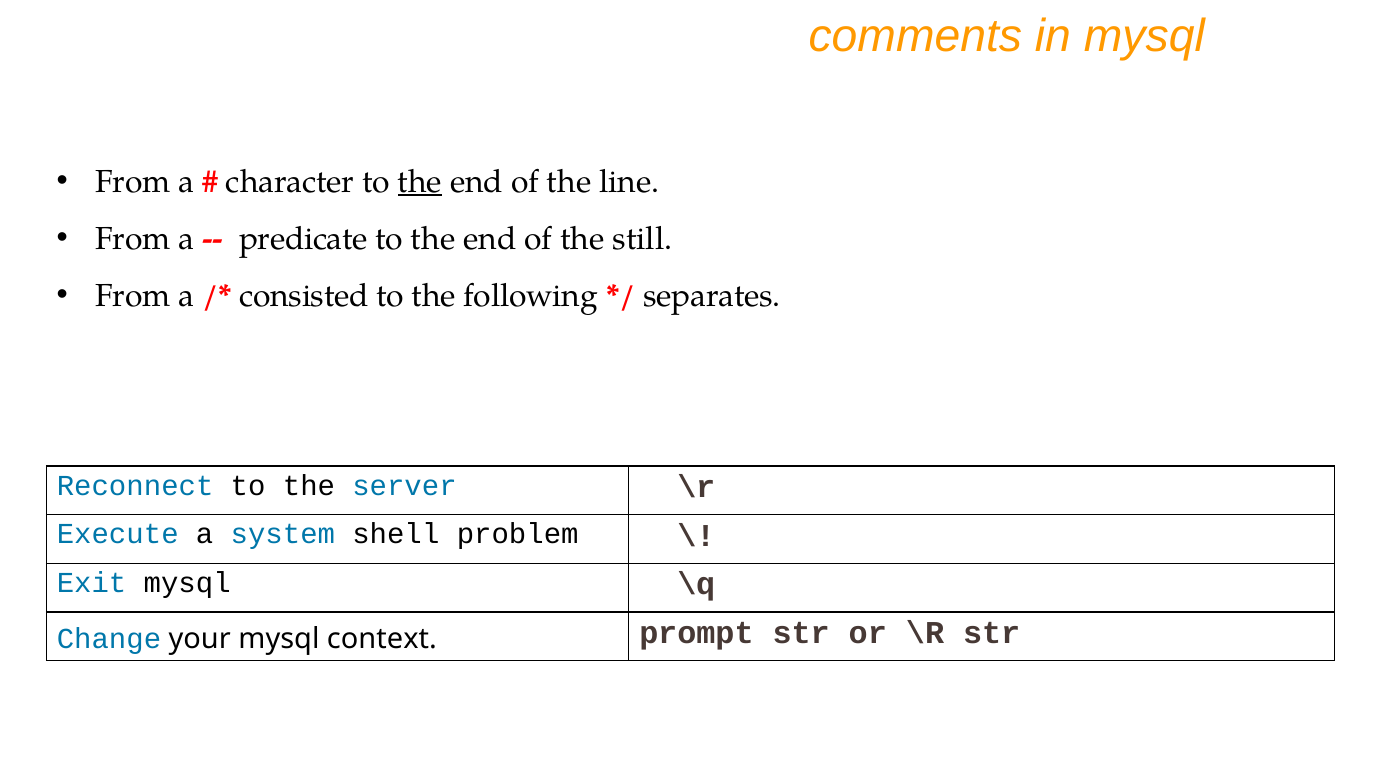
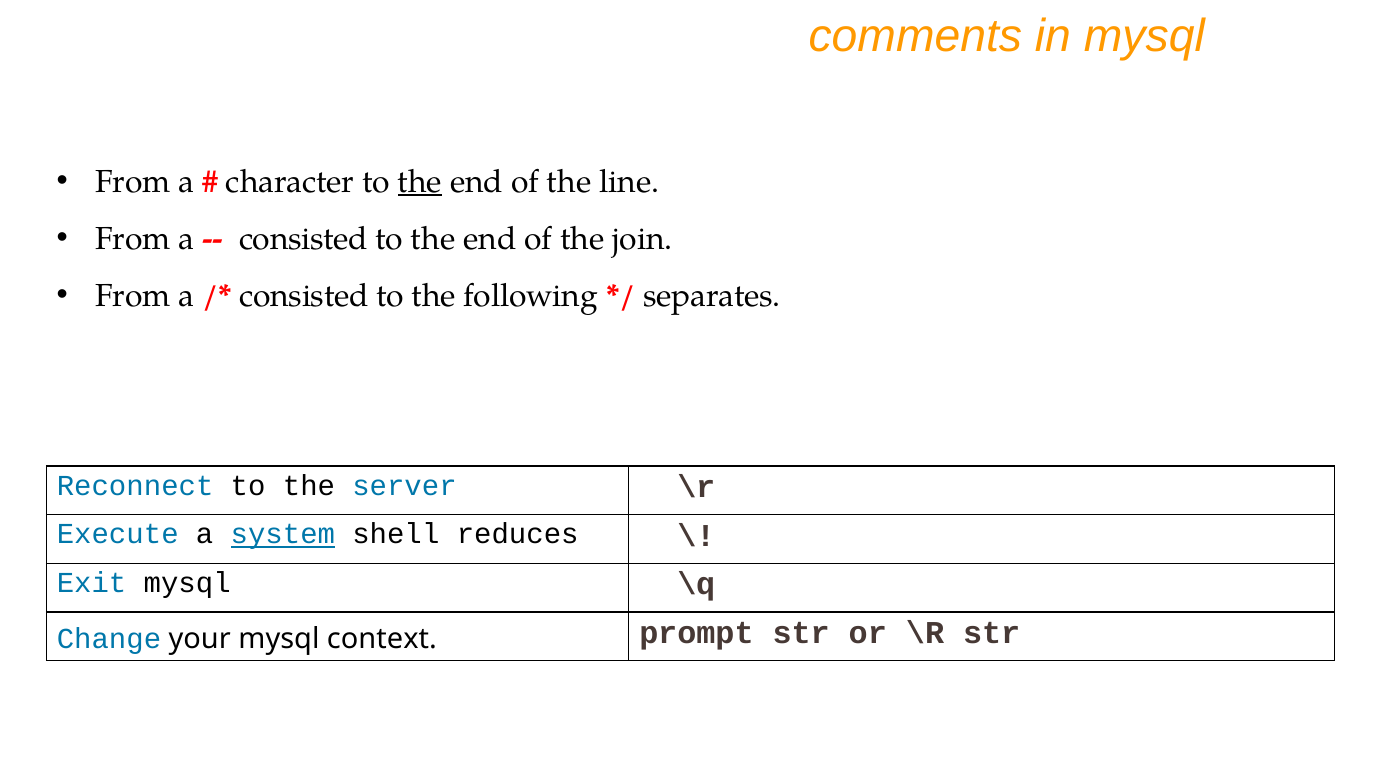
predicate: predicate -> consisted (304, 239)
still: still -> join (643, 239)
system underline: none -> present (283, 535)
problem: problem -> reduces (518, 535)
